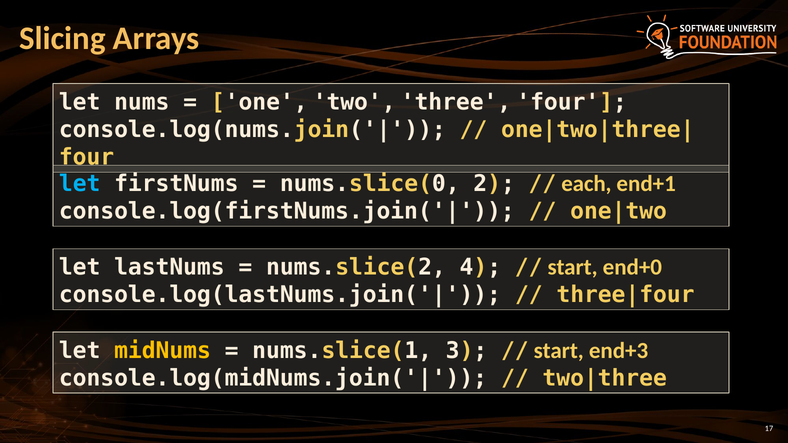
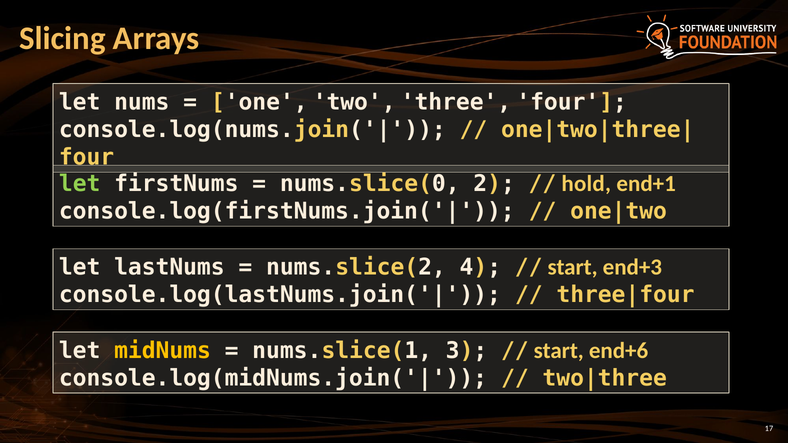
let colour: light blue -> light green (80, 184)
each: each -> hold (586, 184)
end+0: end+0 -> end+3 (632, 267)
end+3: end+3 -> end+6 (619, 351)
